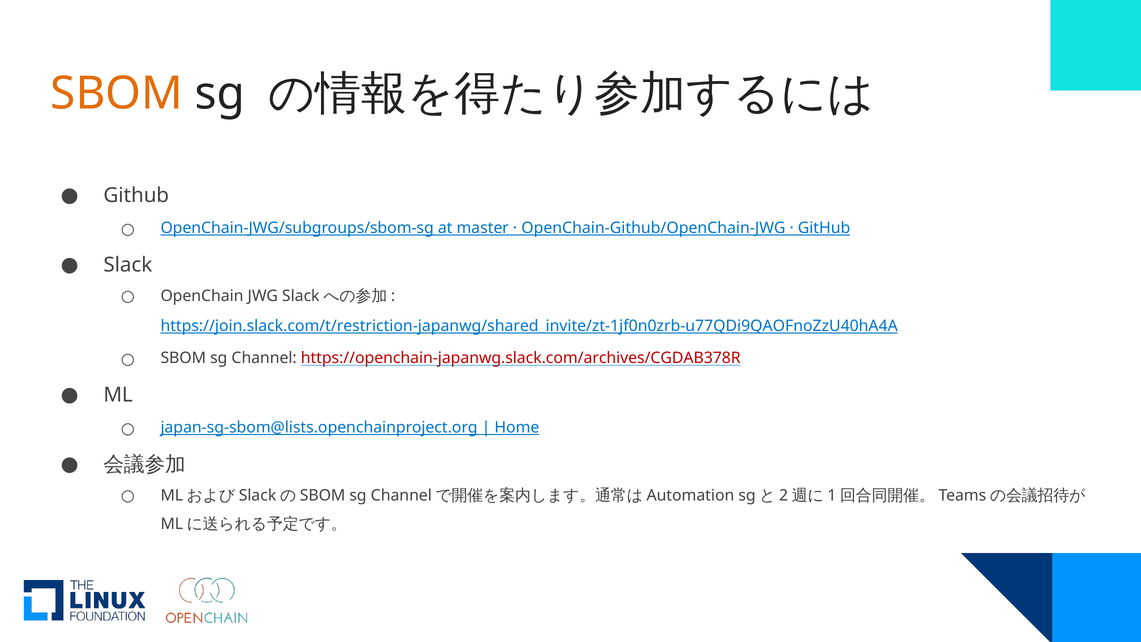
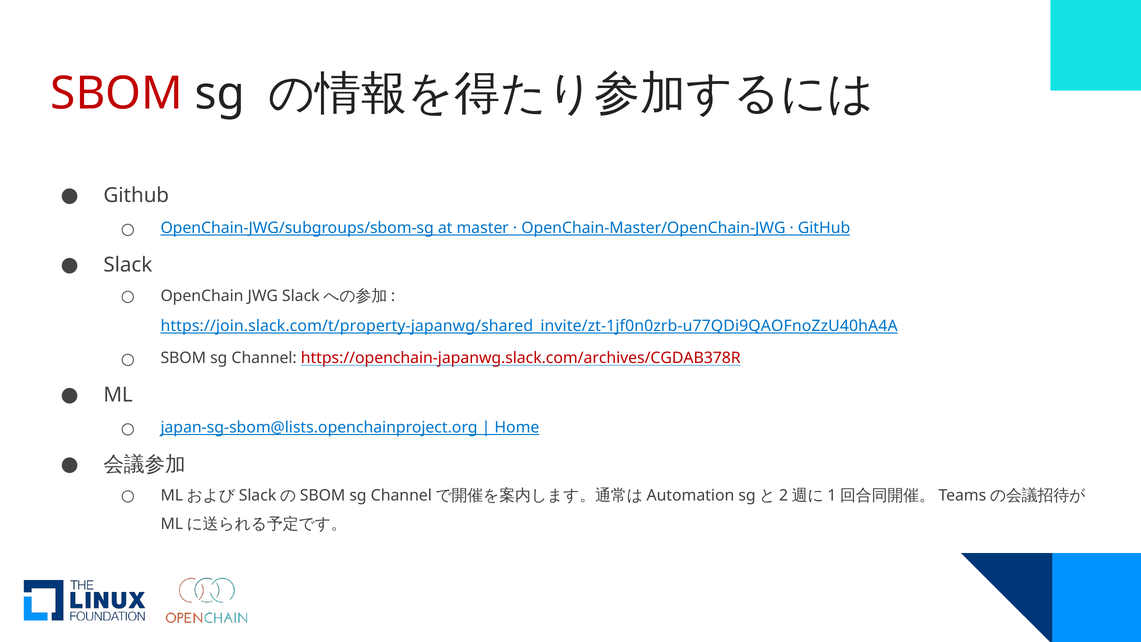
SBOM colour: orange -> red (117, 93)
OpenChain-Github/OpenChain-JWG: OpenChain-Github/OpenChain-JWG -> OpenChain-Master/OpenChain-JWG (653, 228)
https://join.slack.com/t/restriction-japanwg/shared_invite/zt-1jf0n0zrb-u77QDi9QAOFnoZzU40hA4A: https://join.slack.com/t/restriction-japanwg/shared_invite/zt-1jf0n0zrb-u77QDi9QAOFnoZzU40hA4A -> https://join.slack.com/t/property-japanwg/shared_invite/zt-1jf0n0zrb-u77QDi9QAOFnoZzU40hA4A (529, 326)
